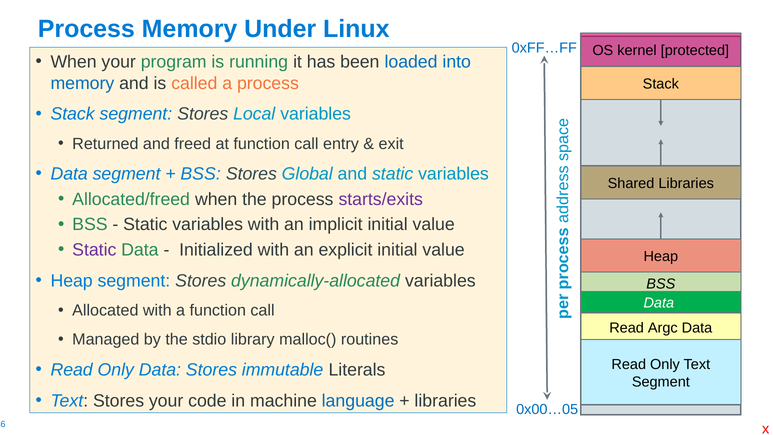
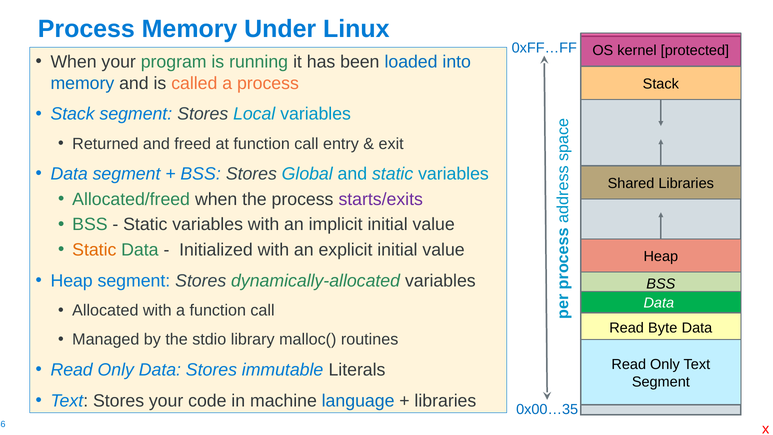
Static colour: purple -> orange (94, 250)
Argc: Argc -> Byte (663, 328)
0x00…05: 0x00…05 -> 0x00…35 (547, 409)
